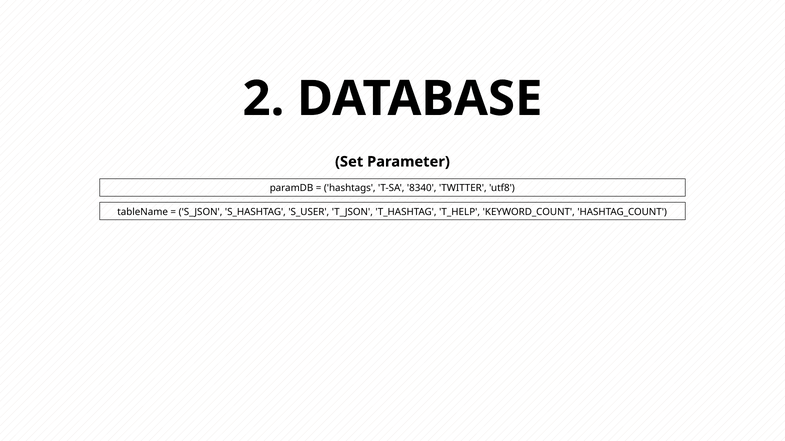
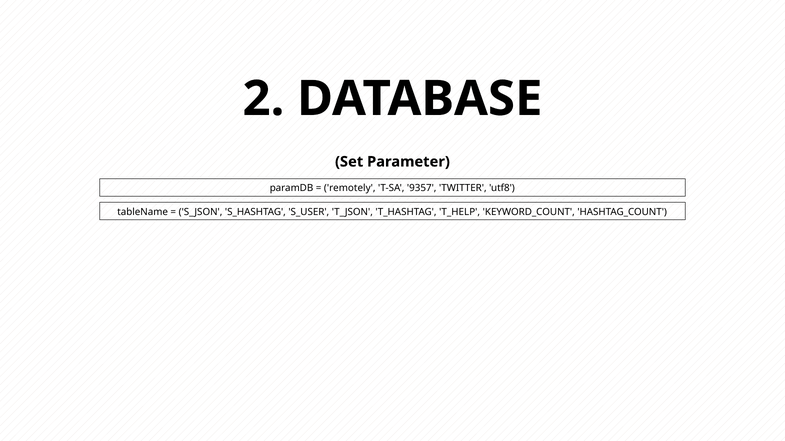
hashtags: hashtags -> remotely (350, 188)
8340: 8340 -> 9357 (422, 188)
